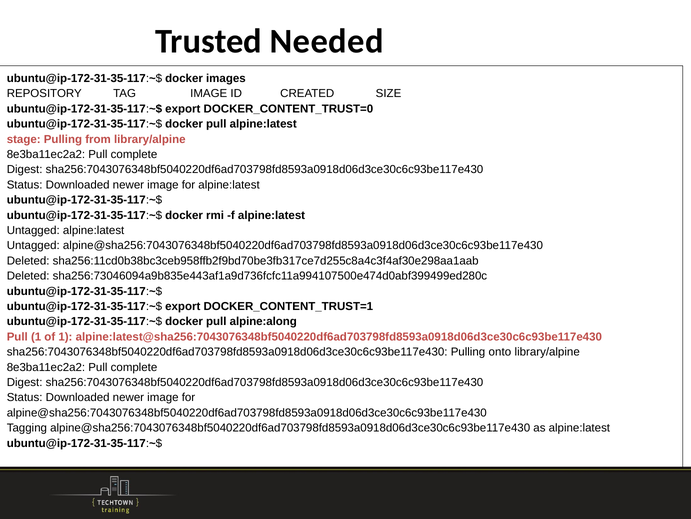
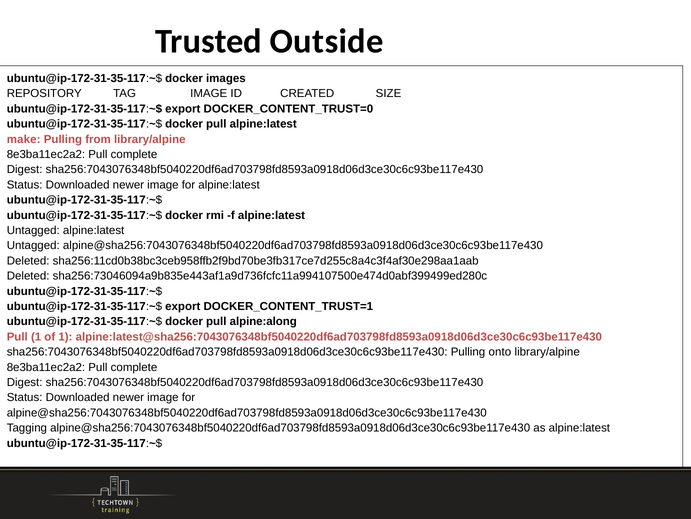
Needed: Needed -> Outside (327, 42)
stage: stage -> make (24, 139)
